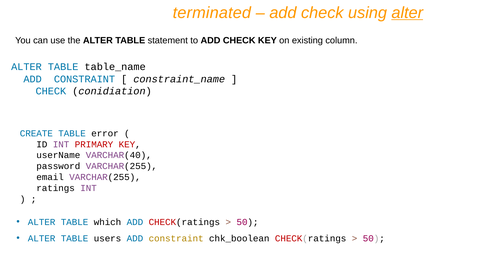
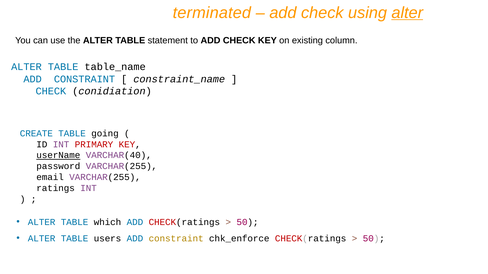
error: error -> going (105, 134)
userName underline: none -> present (58, 156)
chk_boolean: chk_boolean -> chk_enforce (239, 239)
